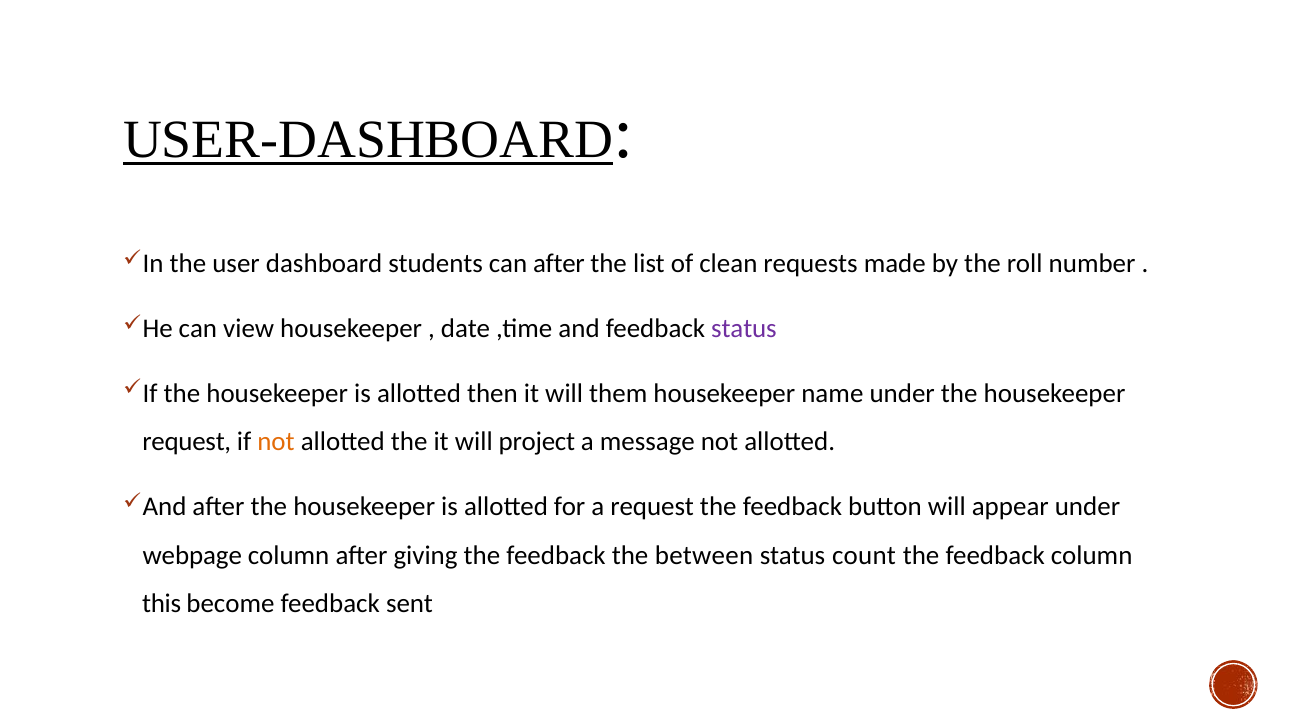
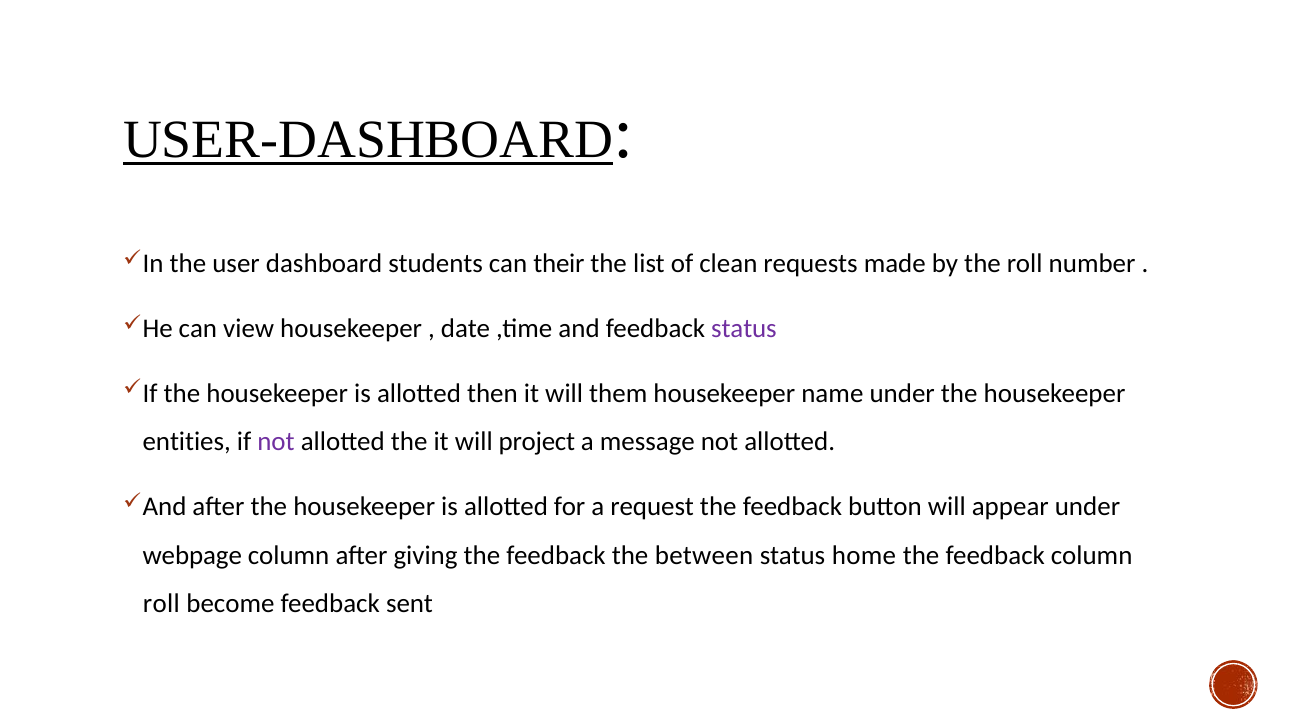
can after: after -> their (559, 264)
request: request -> entities (187, 442)
not colour: orange -> purple (276, 442)
count: count -> home (864, 555)
this: this -> roll (161, 604)
